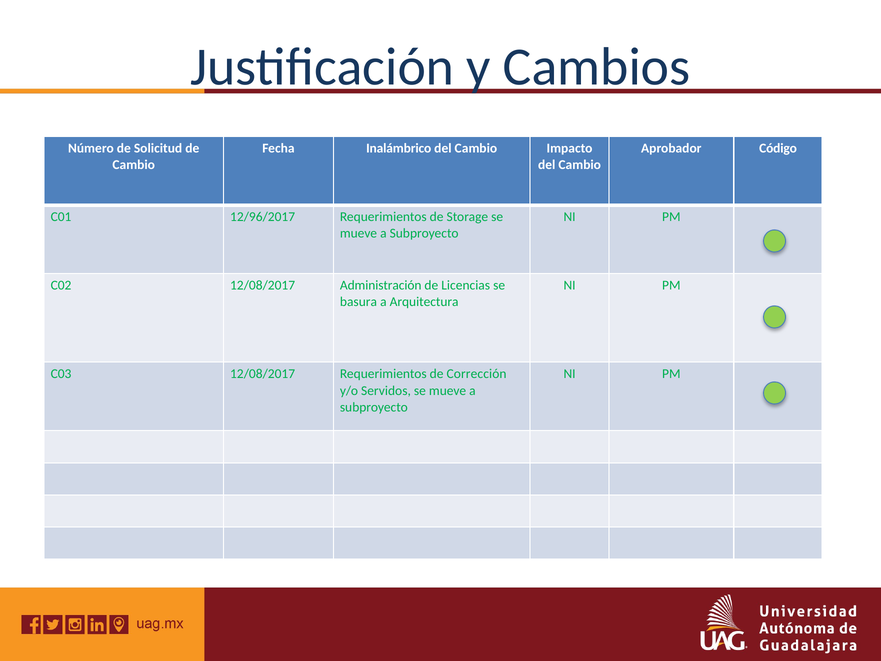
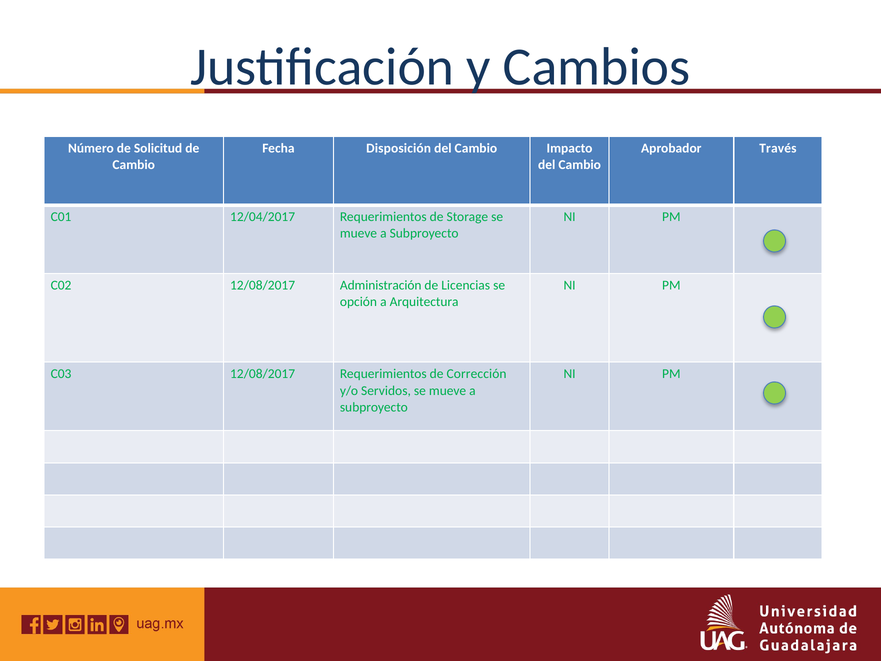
Inalámbrico: Inalámbrico -> Disposición (399, 148)
Código: Código -> Través (778, 148)
12/96/2017: 12/96/2017 -> 12/04/2017 (263, 217)
basura: basura -> opción (358, 302)
